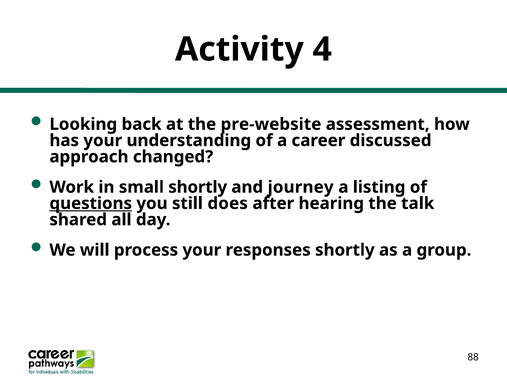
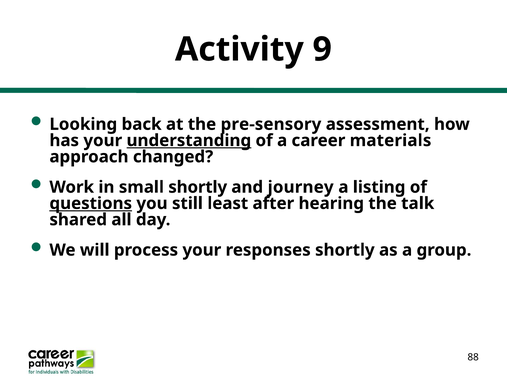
4: 4 -> 9 (322, 49)
pre-website: pre-website -> pre-sensory (271, 124)
understanding underline: none -> present (189, 140)
discussed: discussed -> materials (391, 140)
does: does -> least (228, 203)
